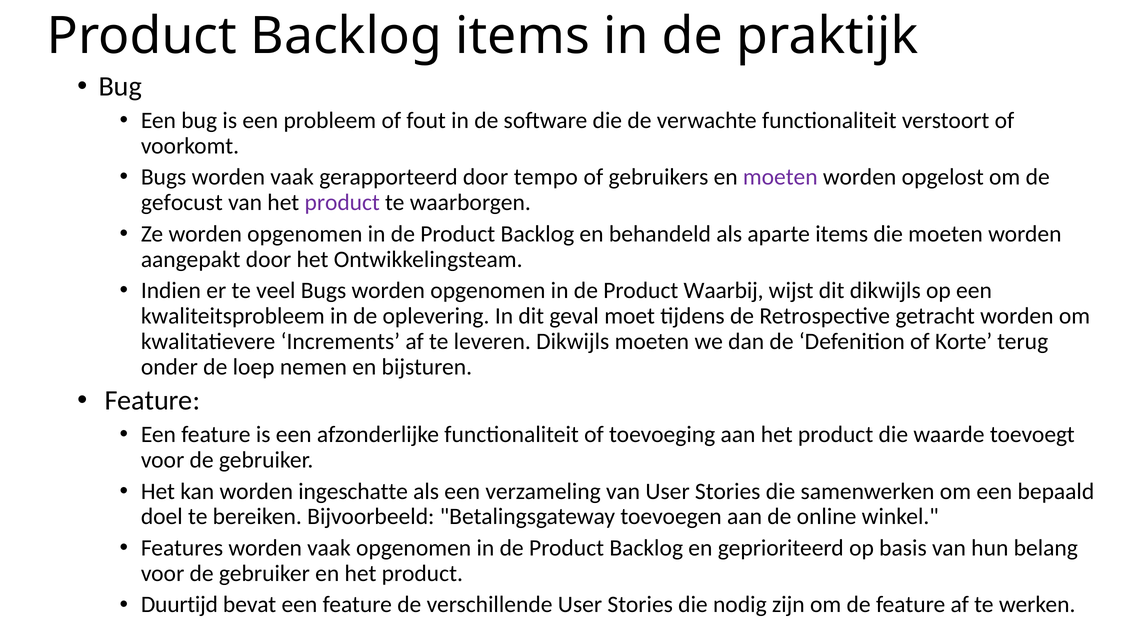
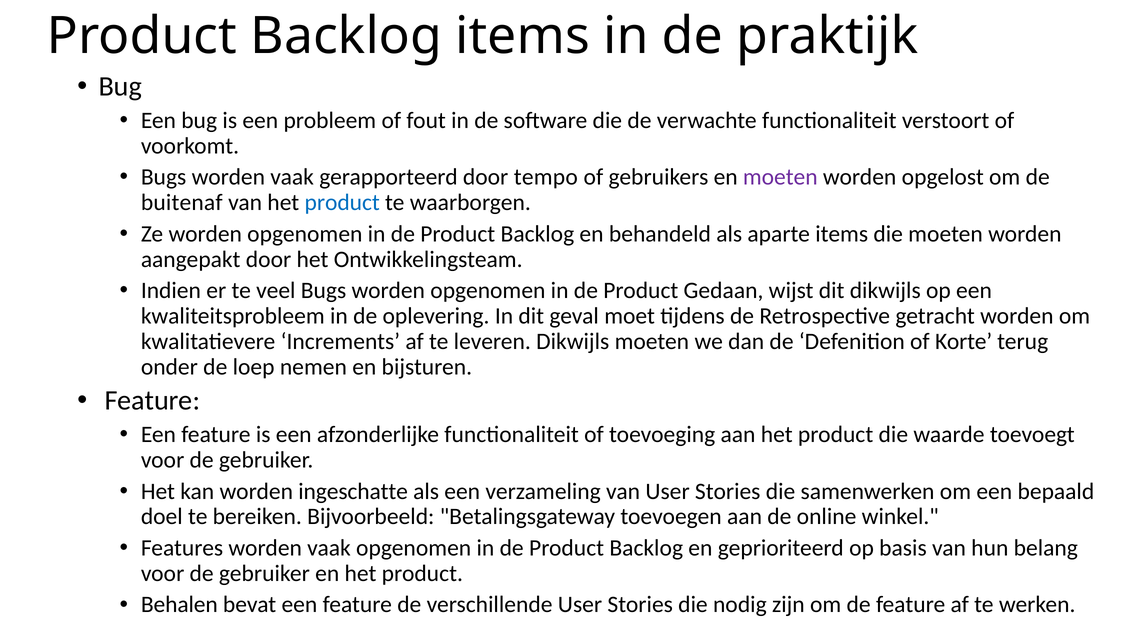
gefocust: gefocust -> buitenaf (182, 203)
product colour: purple -> blue (342, 203)
Waarbij: Waarbij -> Gedaan (724, 291)
Duurtijd: Duurtijd -> Behalen (179, 605)
